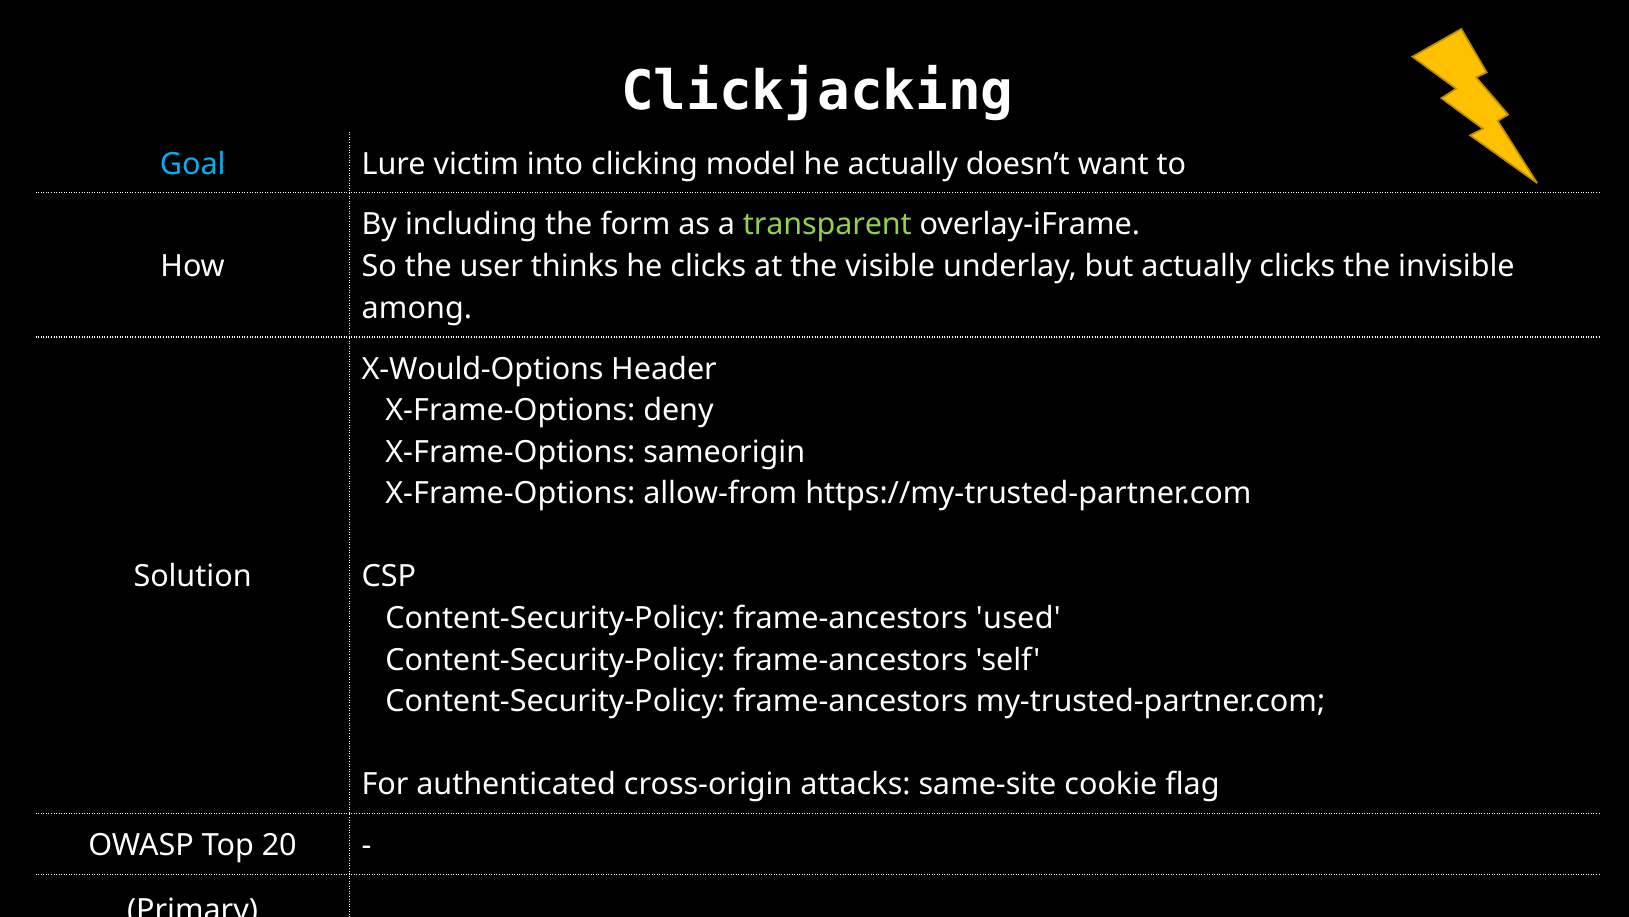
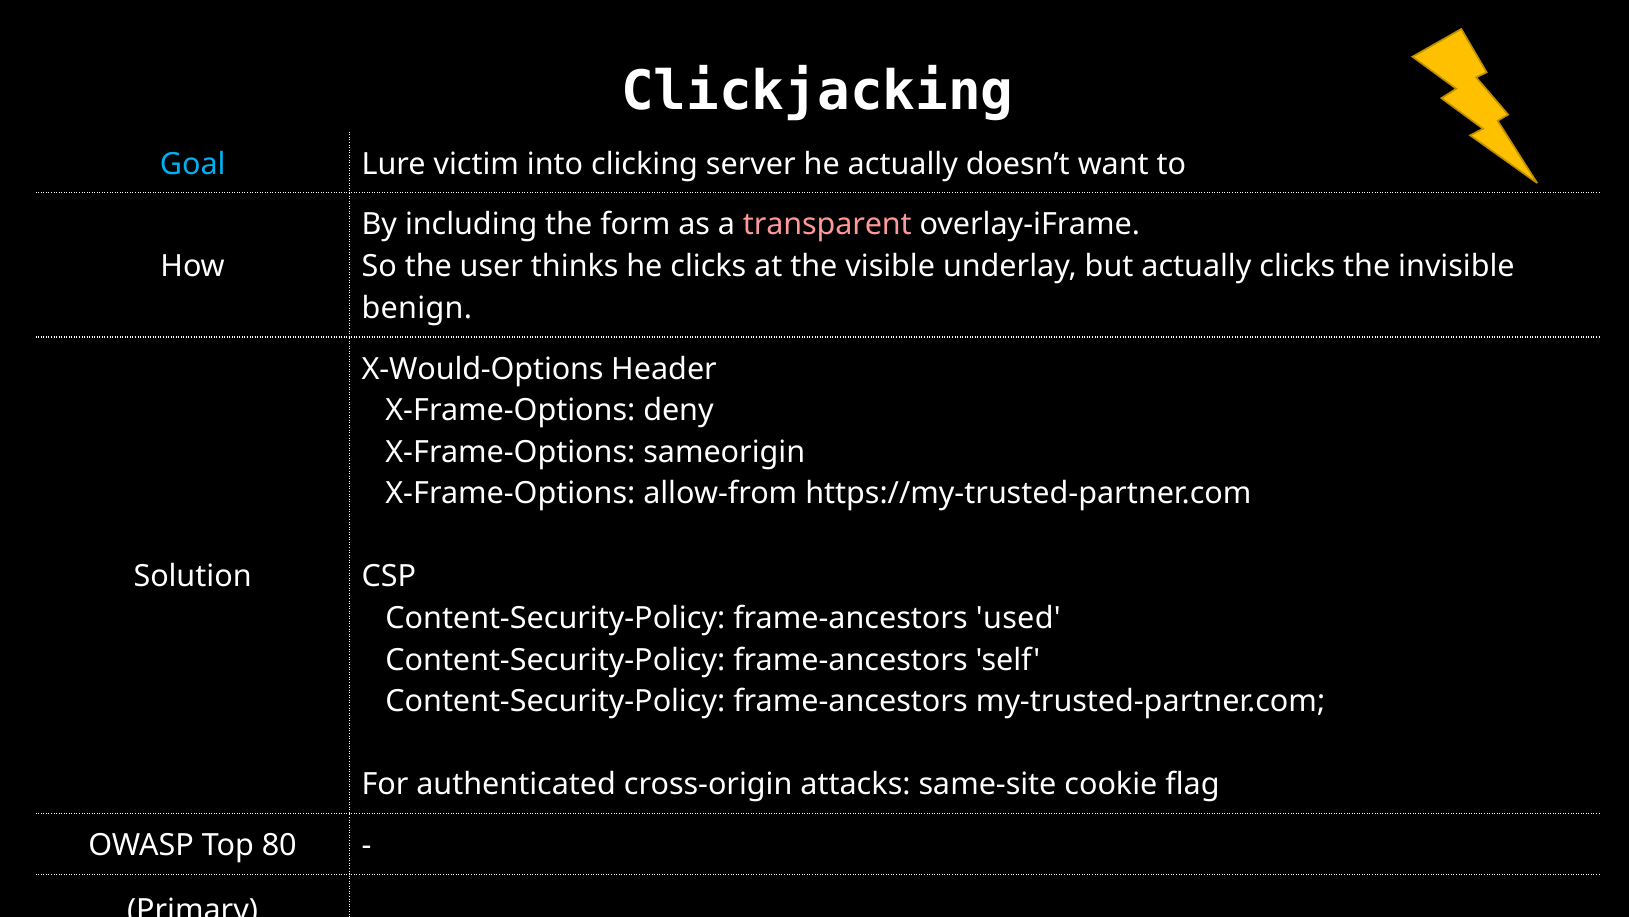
model: model -> server (751, 164)
transparent colour: light green -> pink (827, 225)
among: among -> benign (417, 308)
20: 20 -> 80 (279, 845)
